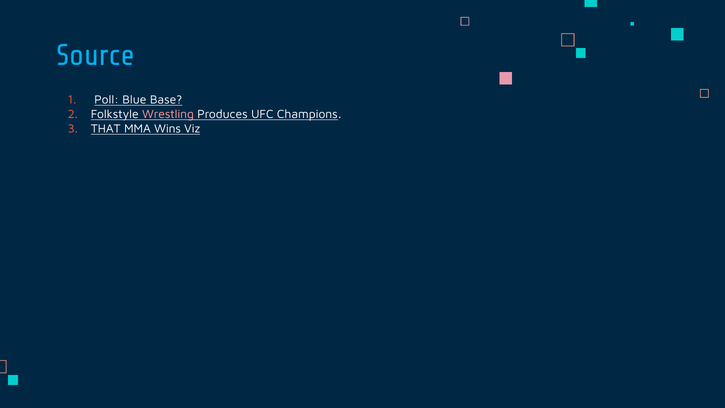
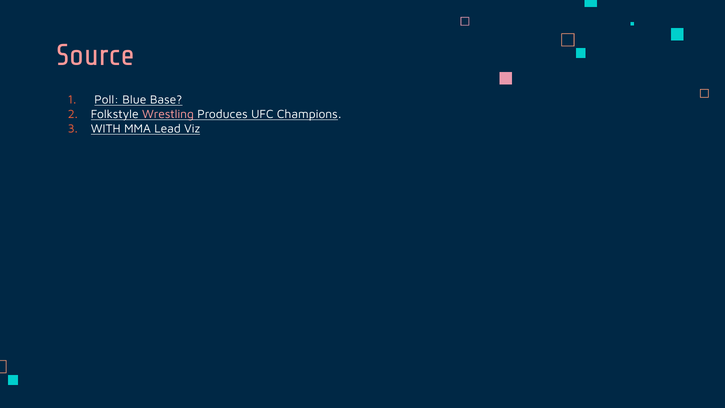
Source colour: light blue -> pink (96, 55)
THAT: THAT -> WITH (106, 129)
Wins: Wins -> Lead (168, 129)
